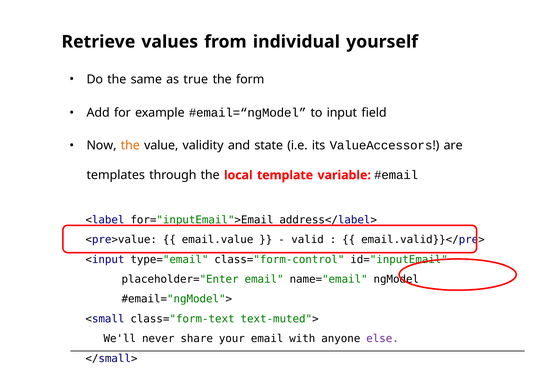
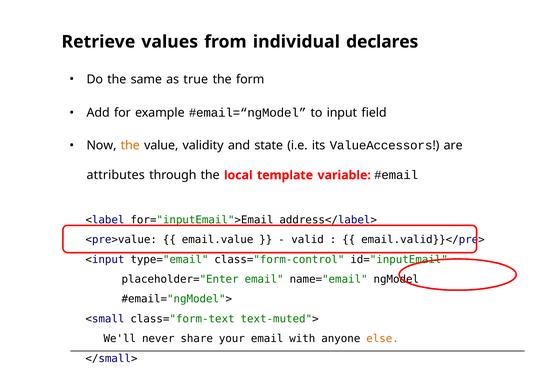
yourself: yourself -> declares (382, 42)
templates: templates -> attributes (116, 175)
else colour: purple -> orange (383, 339)
